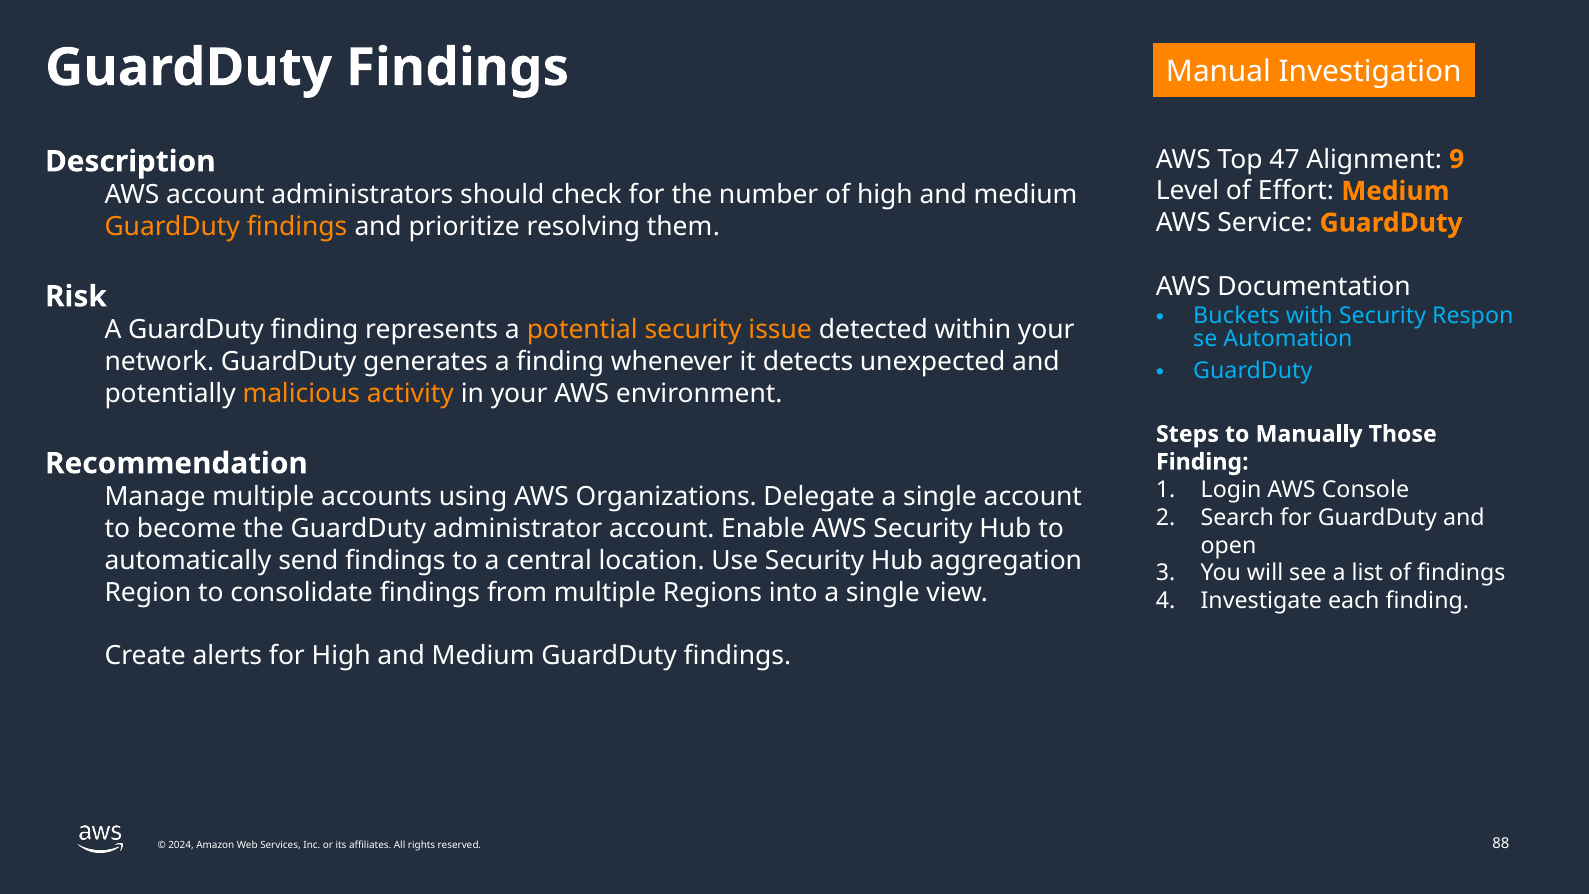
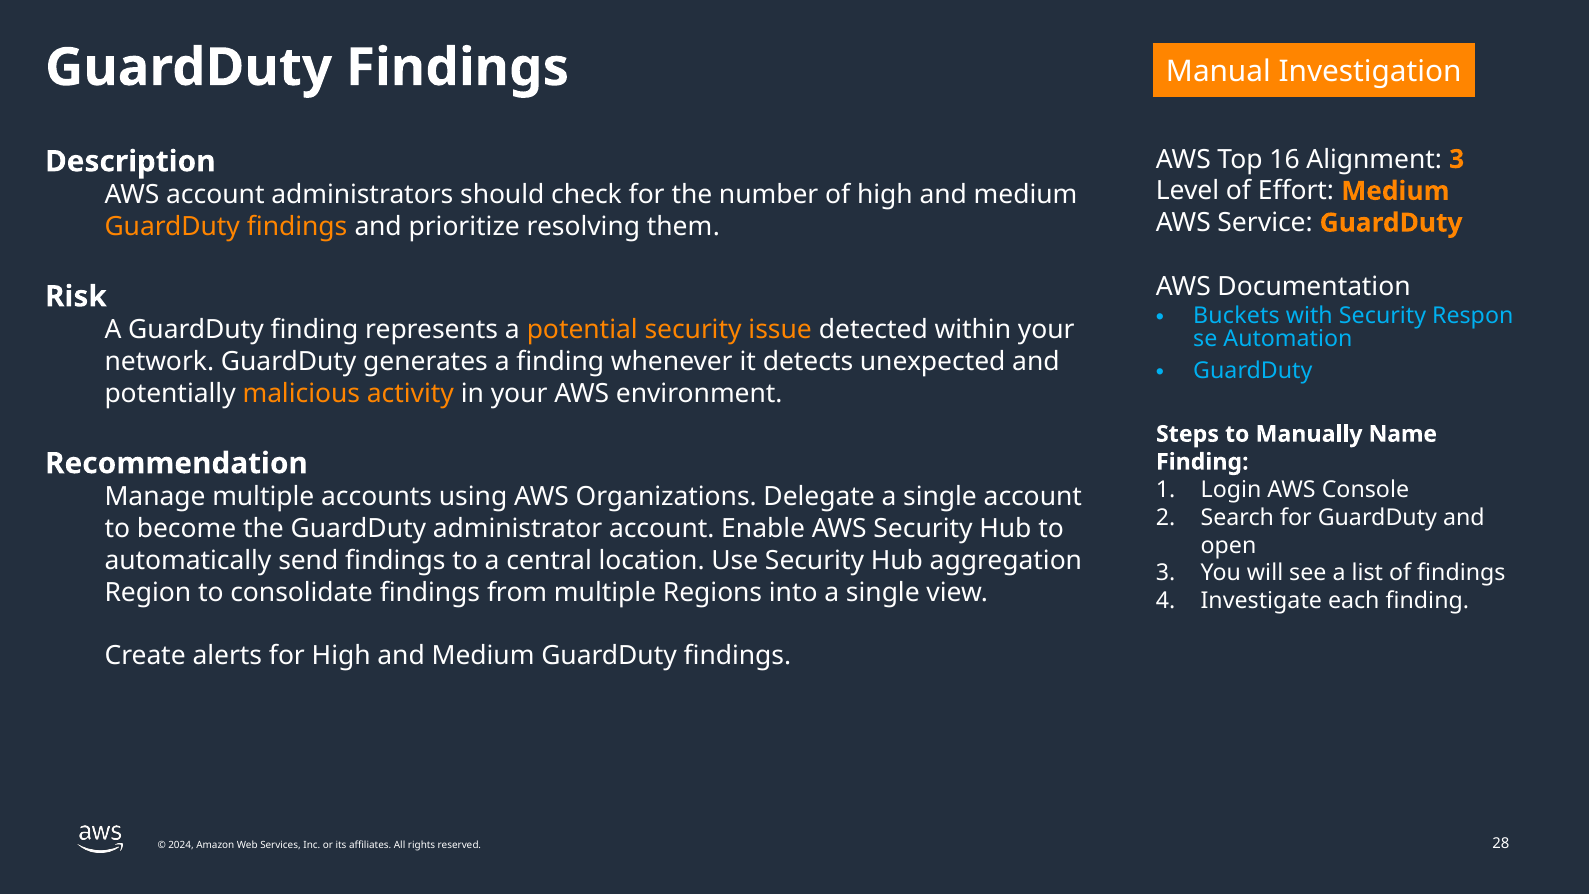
47: 47 -> 16 (1285, 159)
Alignment 9: 9 -> 3 (1457, 159)
Those: Those -> Name (1403, 434)
88: 88 -> 28 (1501, 843)
